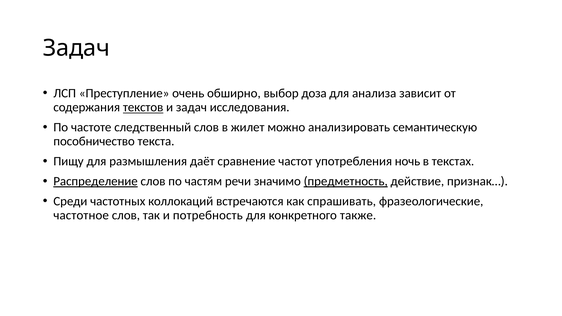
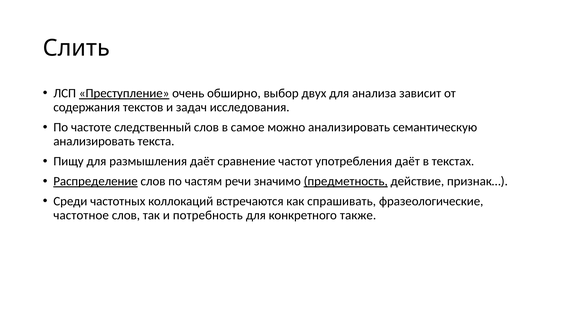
Задач: Задач -> Слить (76, 48)
Преступление underline: none -> present (124, 93)
доза: доза -> двух (314, 93)
текстов underline: present -> none (143, 107)
жилет: жилет -> самое (248, 127)
пособничество: пособничество -> анализировать (94, 141)
употребления ночь: ночь -> даёт (407, 161)
